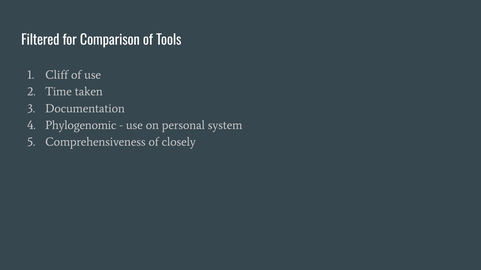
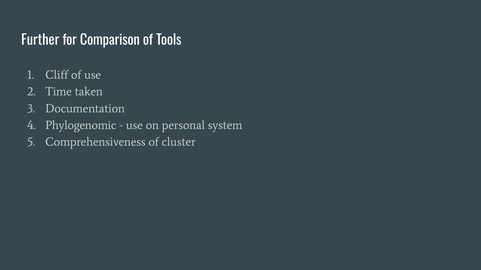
Filtered: Filtered -> Further (40, 40)
closely: closely -> cluster (179, 142)
